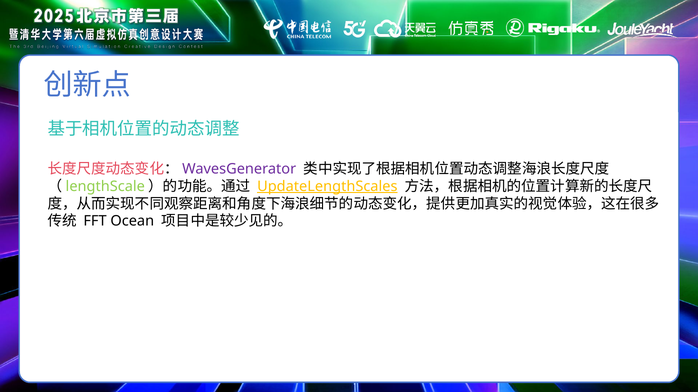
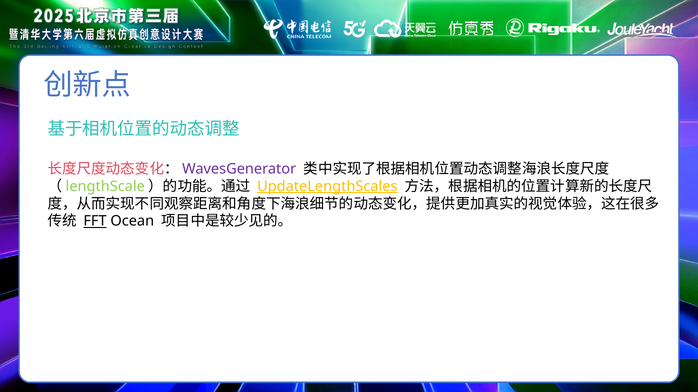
FFT underline: none -> present (95, 221)
